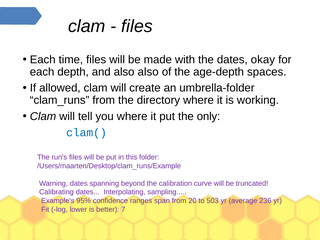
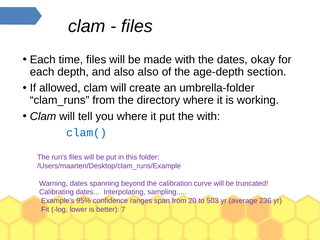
spaces: spaces -> section (267, 72)
the only: only -> with (208, 116)
